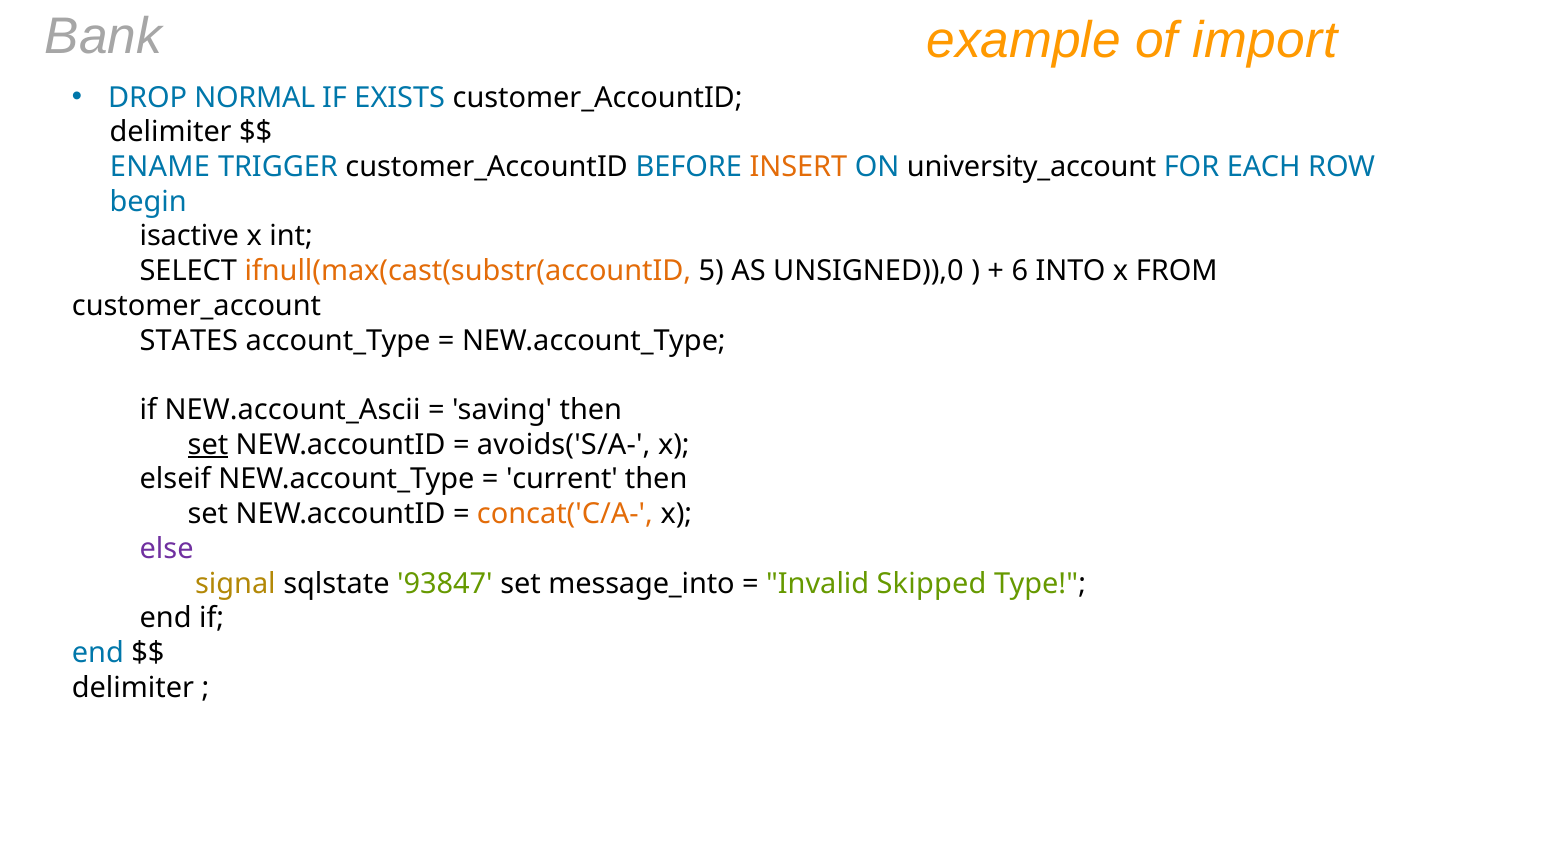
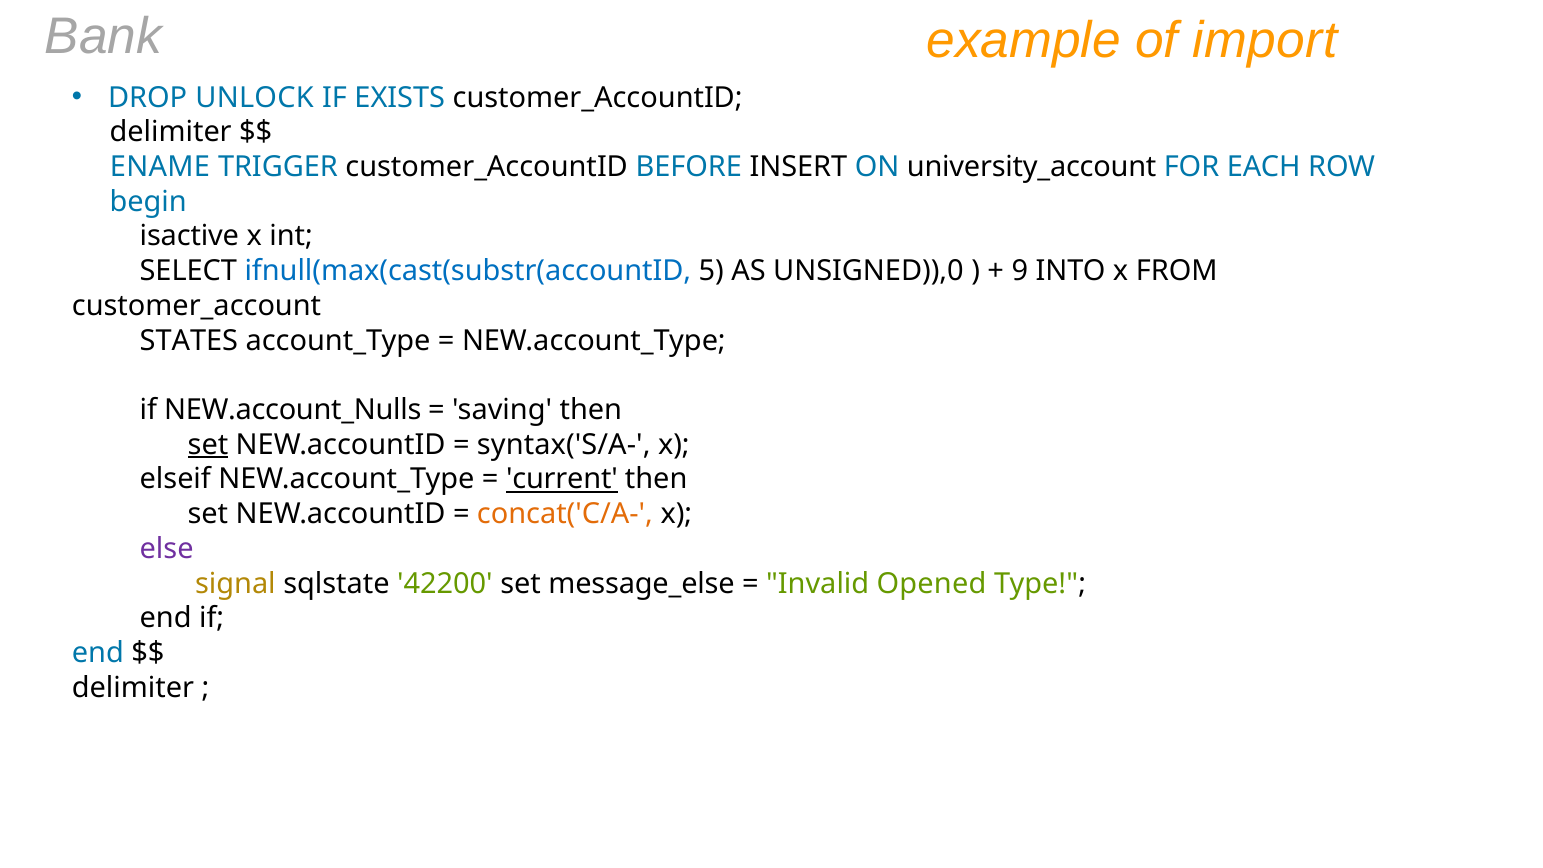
NORMAL: NORMAL -> UNLOCK (255, 97)
INSERT colour: orange -> black (798, 167)
ifnull(max(cast(substr(accountID colour: orange -> blue (468, 271)
6: 6 -> 9 (1020, 271)
NEW.account_Ascii: NEW.account_Ascii -> NEW.account_Nulls (293, 410)
avoids('S/A-: avoids('S/A- -> syntax('S/A- (564, 445)
current underline: none -> present (562, 479)
93847: 93847 -> 42200 (445, 584)
message_into: message_into -> message_else (642, 584)
Skipped: Skipped -> Opened (931, 584)
